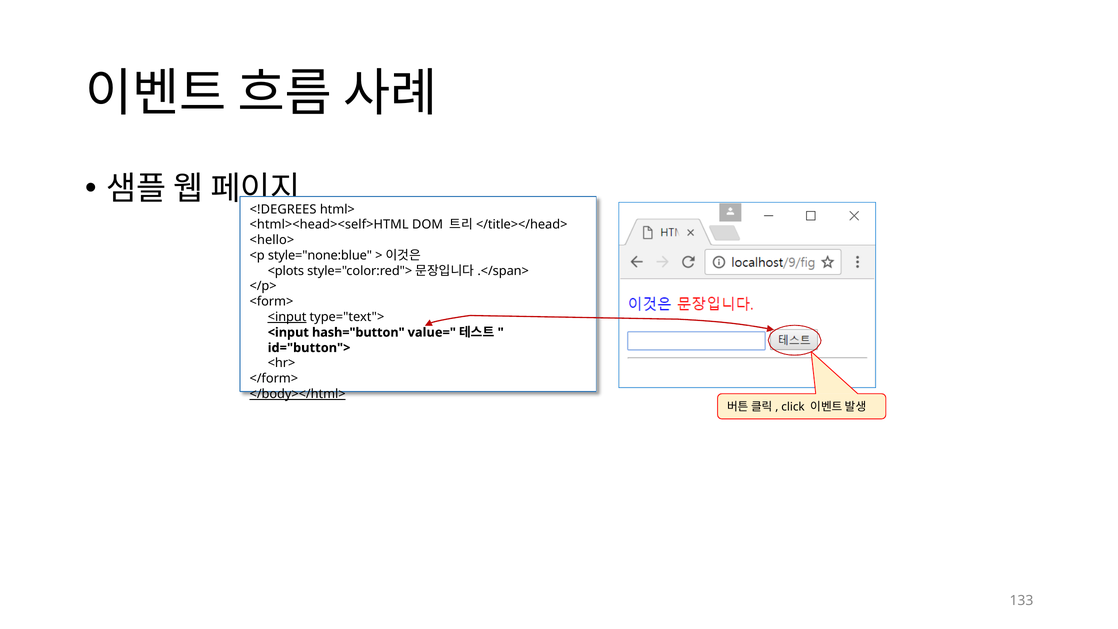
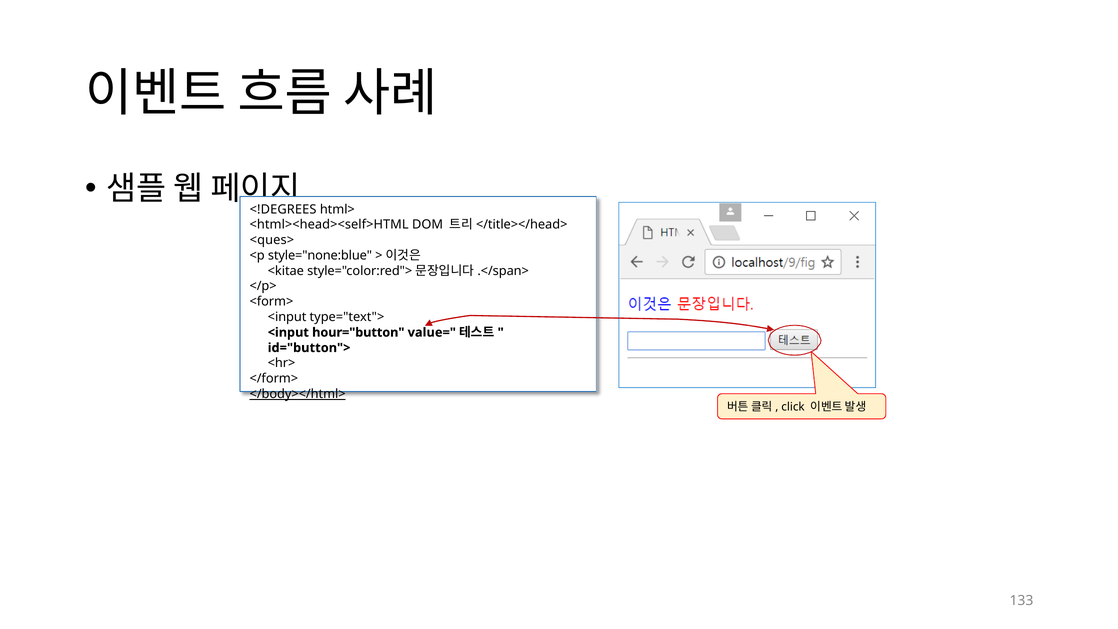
<hello>: <hello> -> <ques> (272, 240)
<plots: <plots -> <kitae (286, 271)
<input underline: present -> none (287, 317)
hash="button: hash="button -> hour="button (358, 332)
